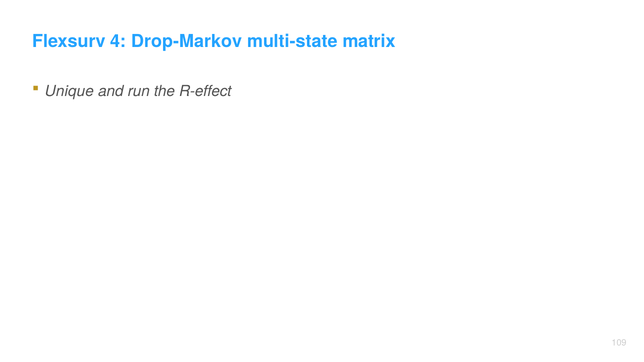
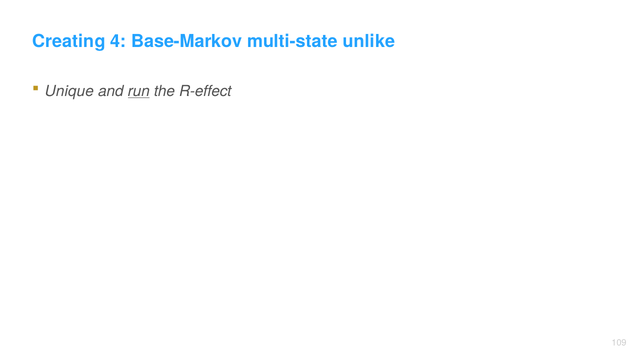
Flexsurv: Flexsurv -> Creating (69, 41)
Drop-Markov: Drop-Markov -> Base-Markov (187, 41)
matrix: matrix -> unlike (369, 41)
run underline: none -> present (139, 91)
